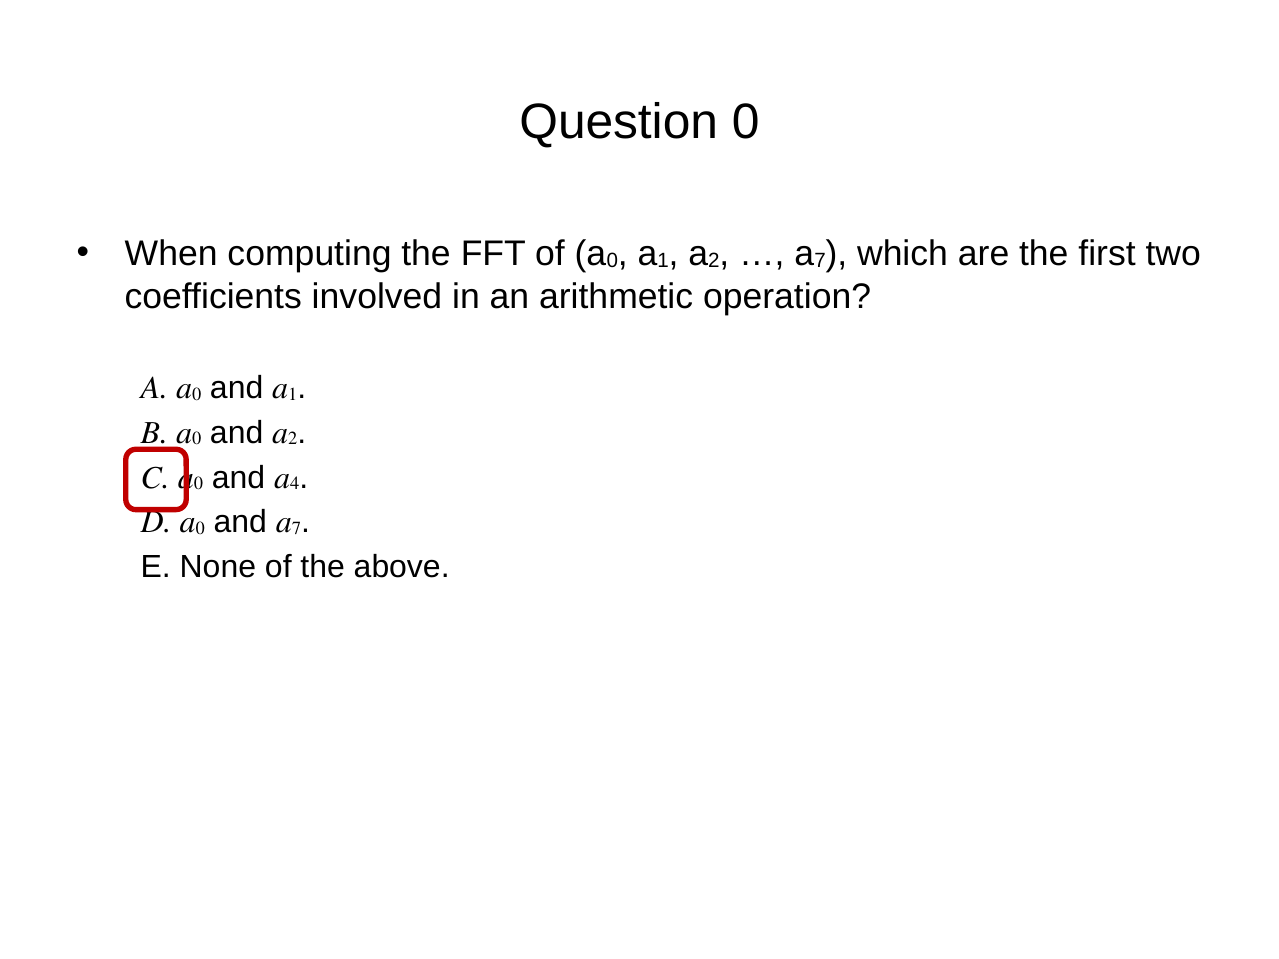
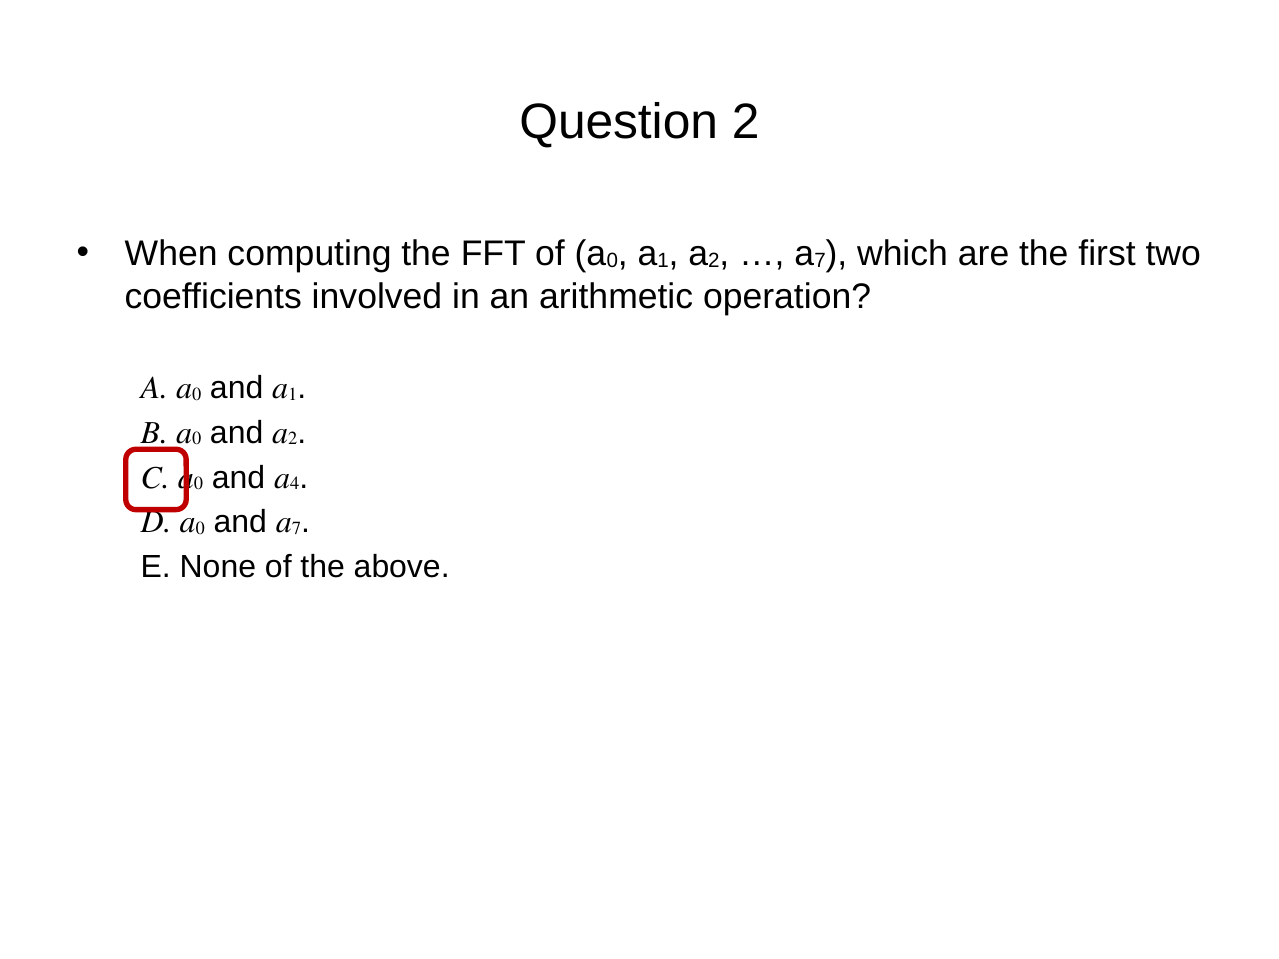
Question 0: 0 -> 2 (746, 122)
